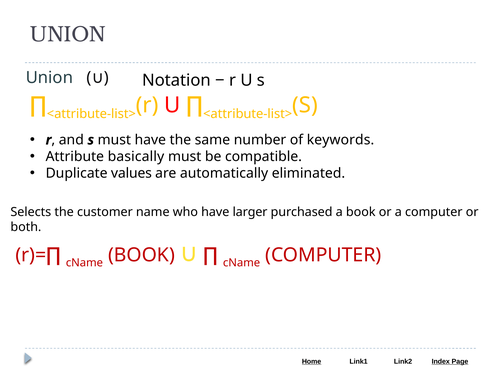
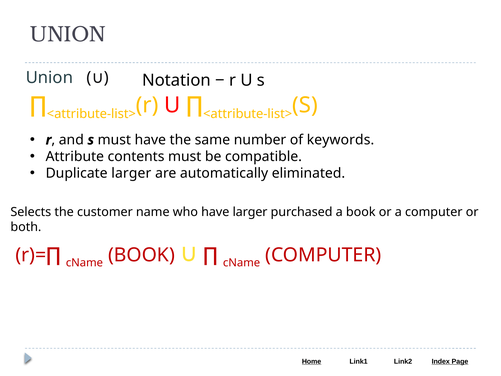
basically: basically -> contents (136, 157)
Duplicate values: values -> larger (131, 173)
